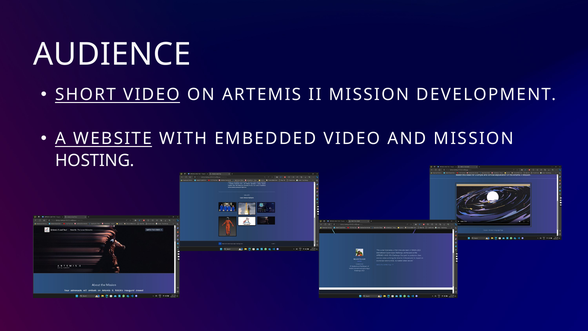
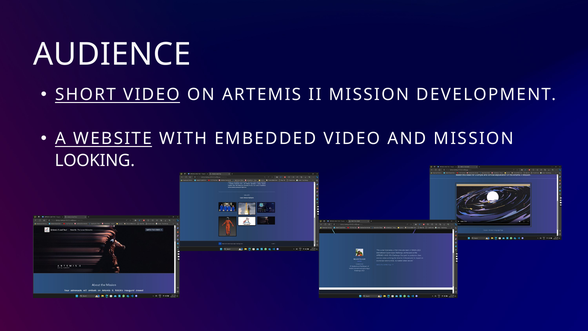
HOSTING: HOSTING -> LOOKING (95, 161)
